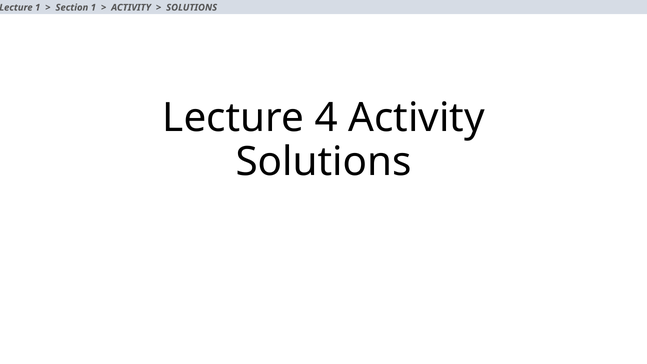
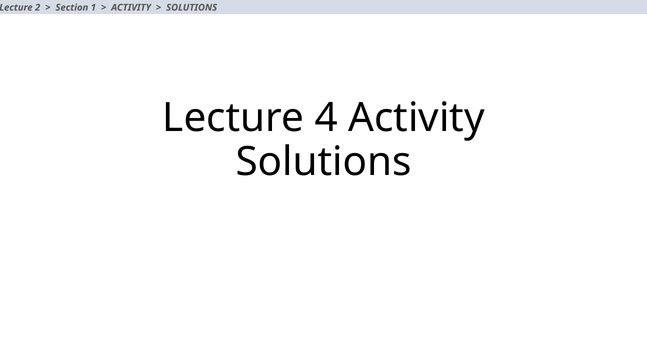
1: 1 -> 2 (38, 8)
